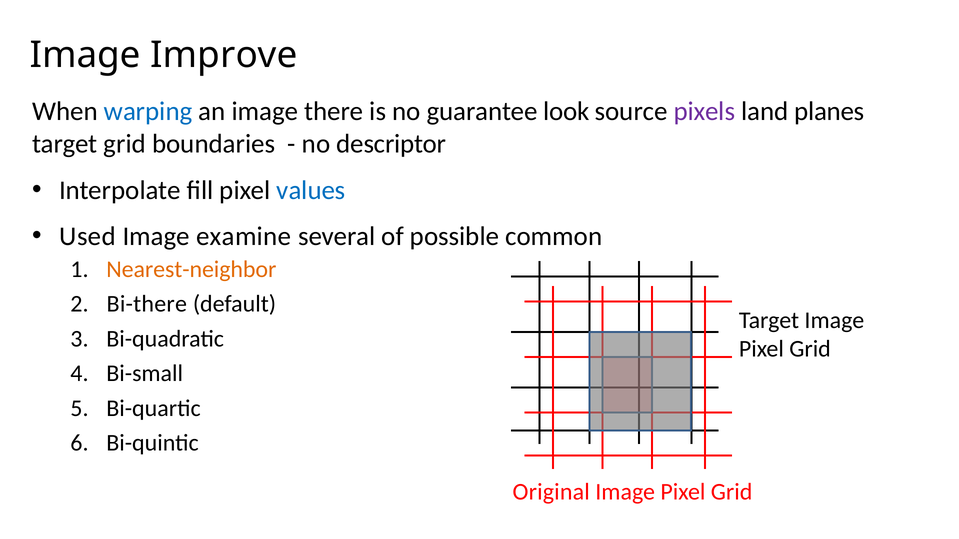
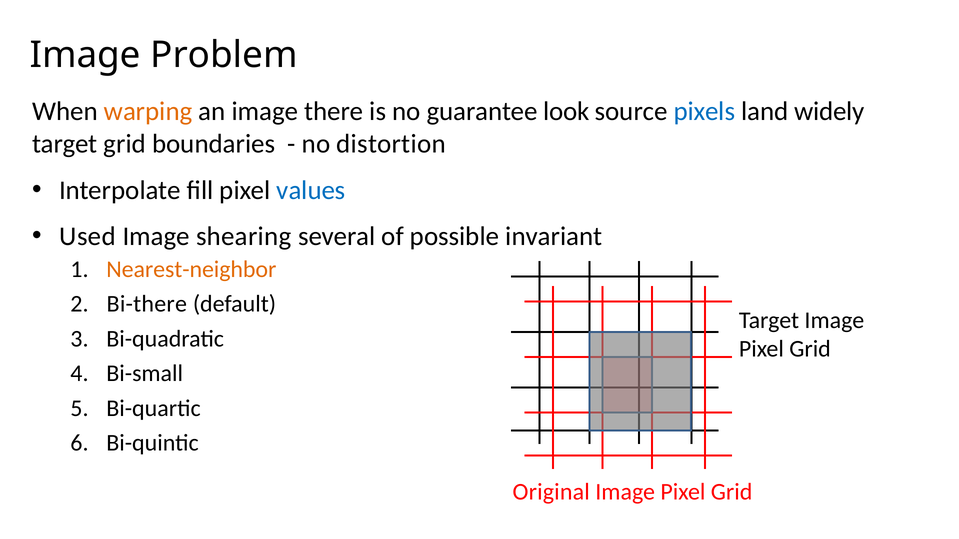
Improve: Improve -> Problem (224, 55)
warping colour: blue -> orange (148, 111)
pixels colour: purple -> blue (704, 111)
planes: planes -> widely (829, 111)
descriptor: descriptor -> distortion (391, 144)
examine: examine -> shearing (244, 237)
common: common -> invariant (554, 237)
